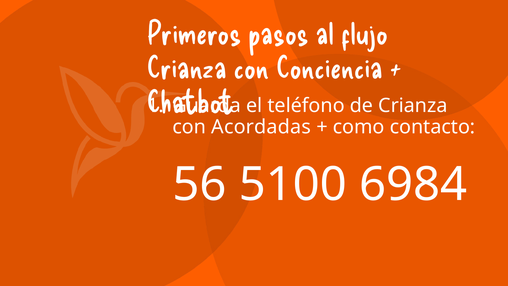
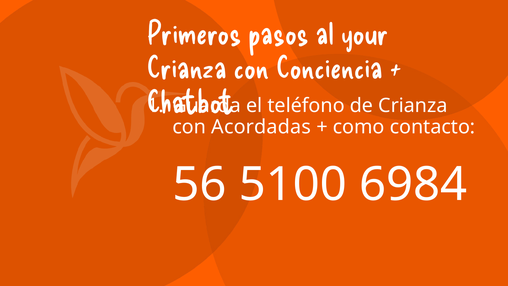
flujo: flujo -> your (365, 34)
